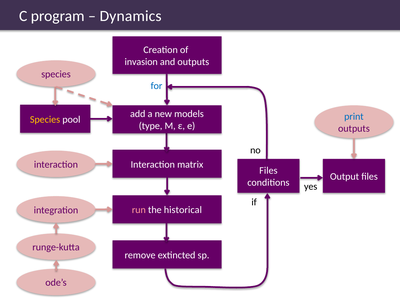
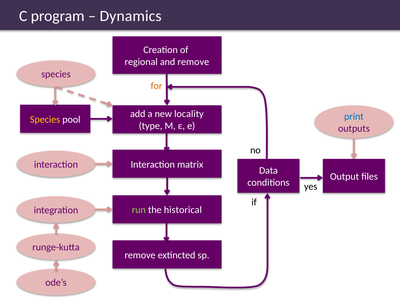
invasion: invasion -> regional (141, 62)
and outputs: outputs -> remove (193, 62)
for colour: blue -> orange (157, 86)
models: models -> locality (189, 114)
Files: Files -> Data (268, 171)
run colour: pink -> light green (139, 210)
